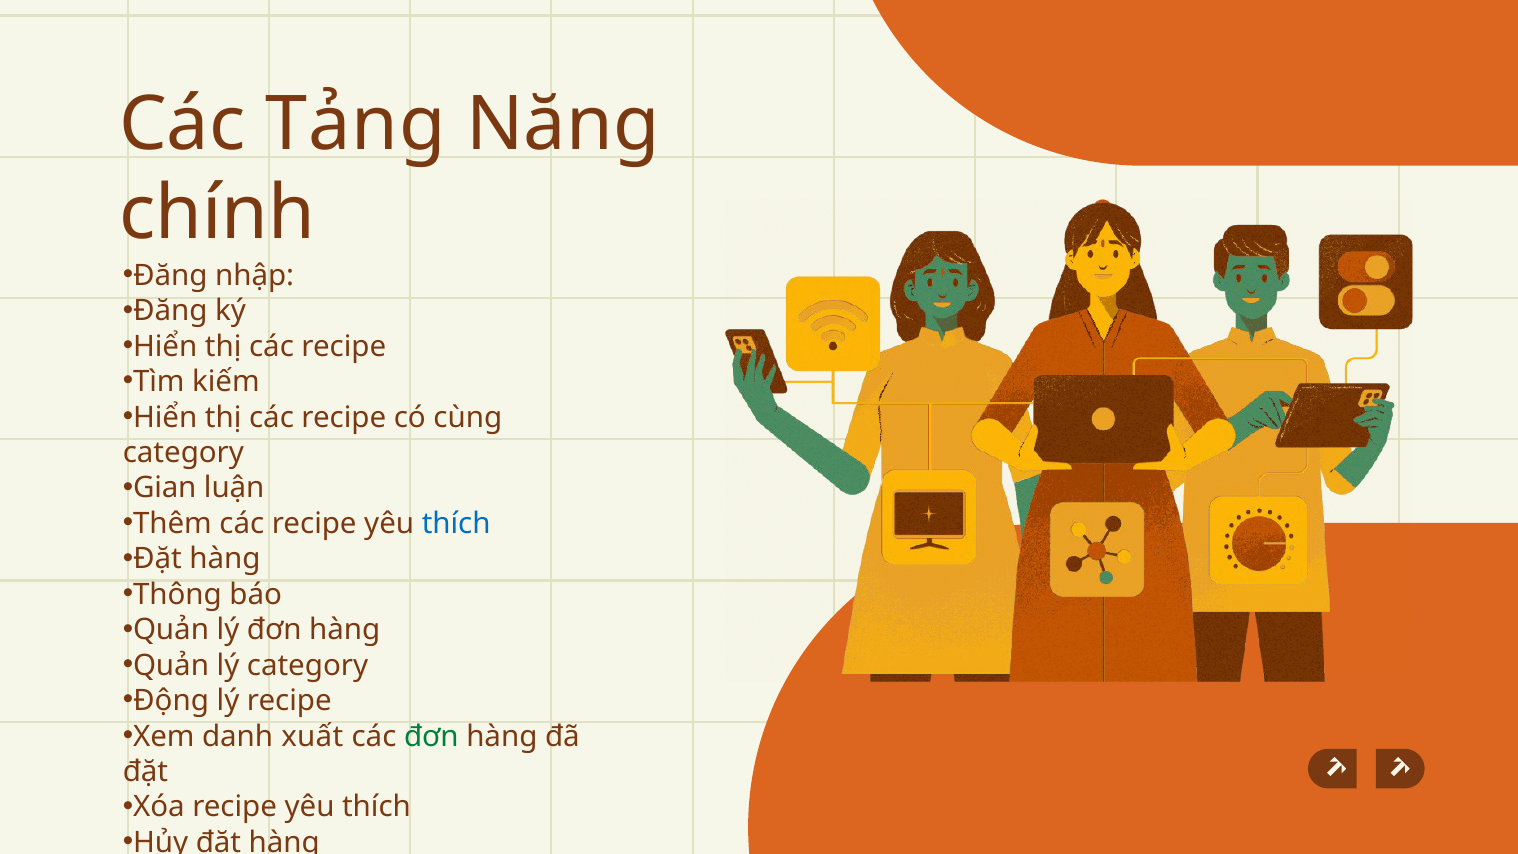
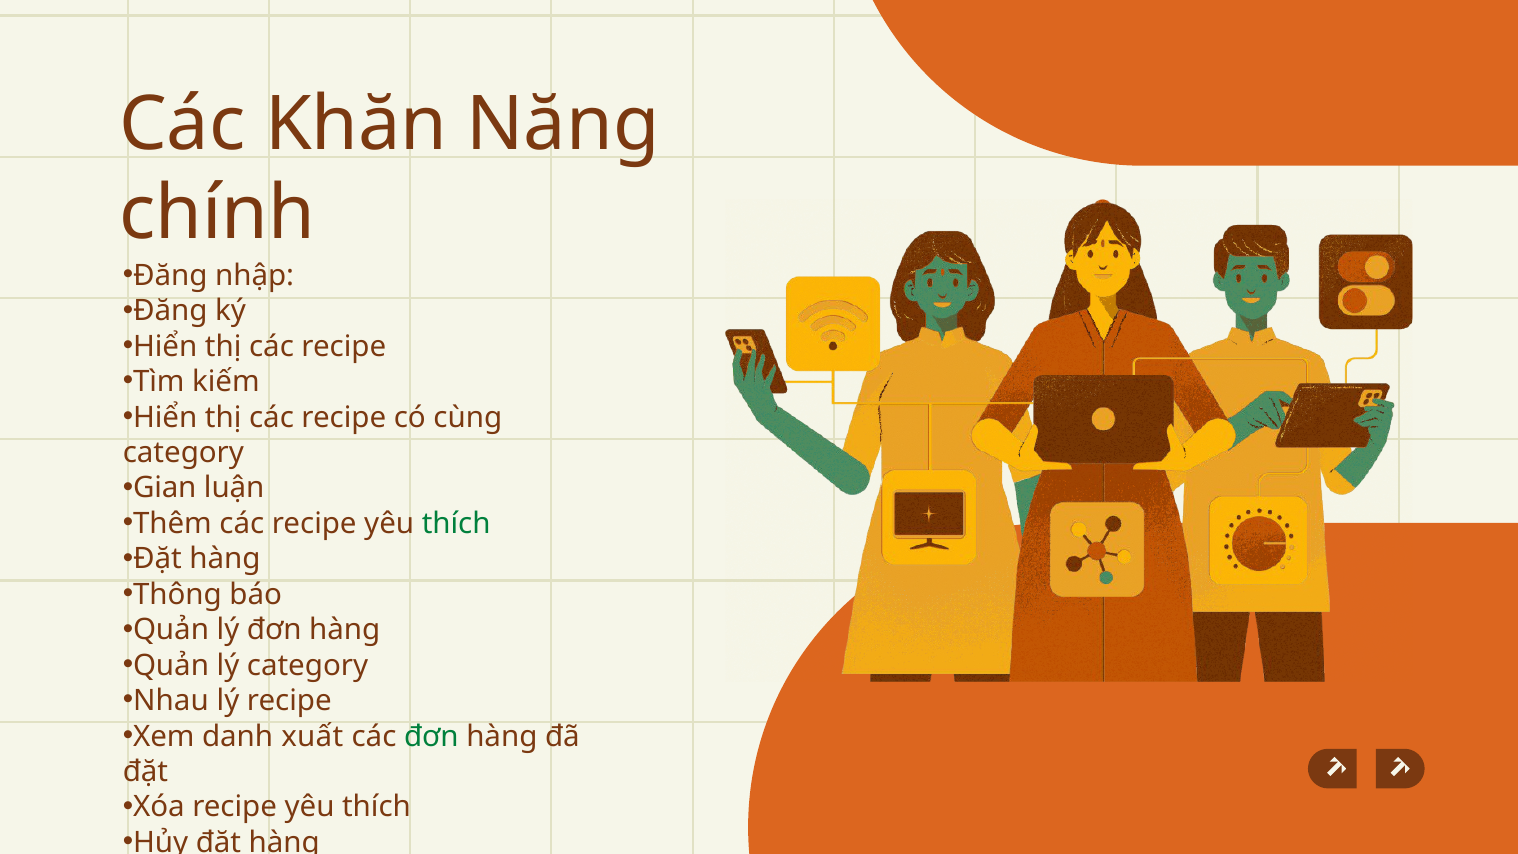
Tảng: Tảng -> Khăn (356, 124)
thích colour: blue -> green (456, 524)
Động: Động -> Nhau (171, 701)
